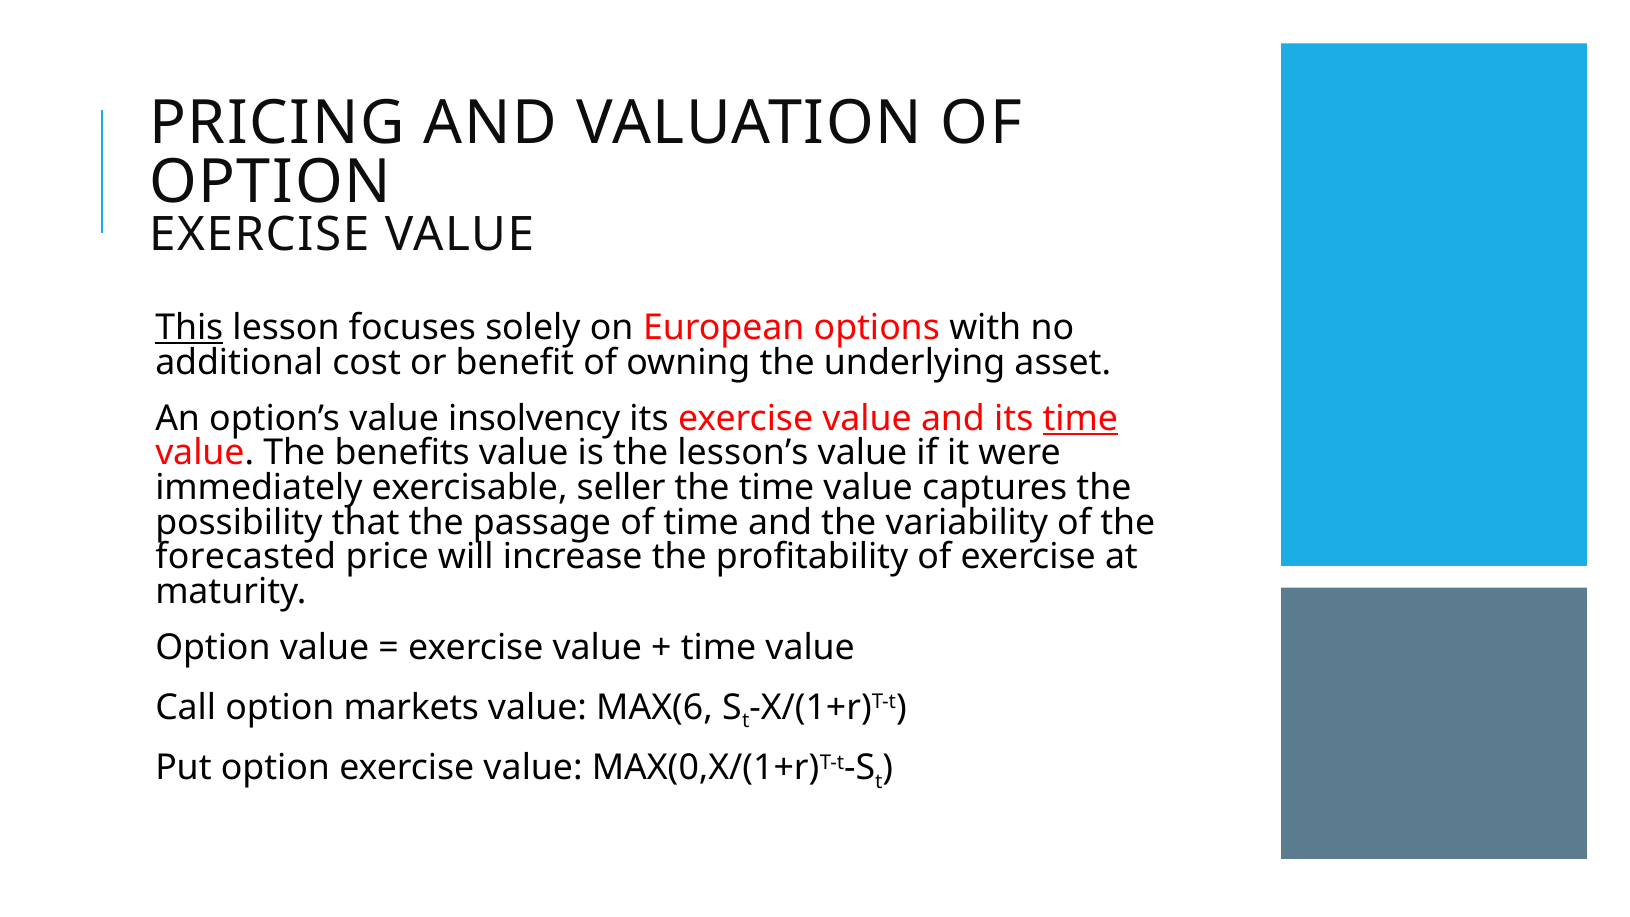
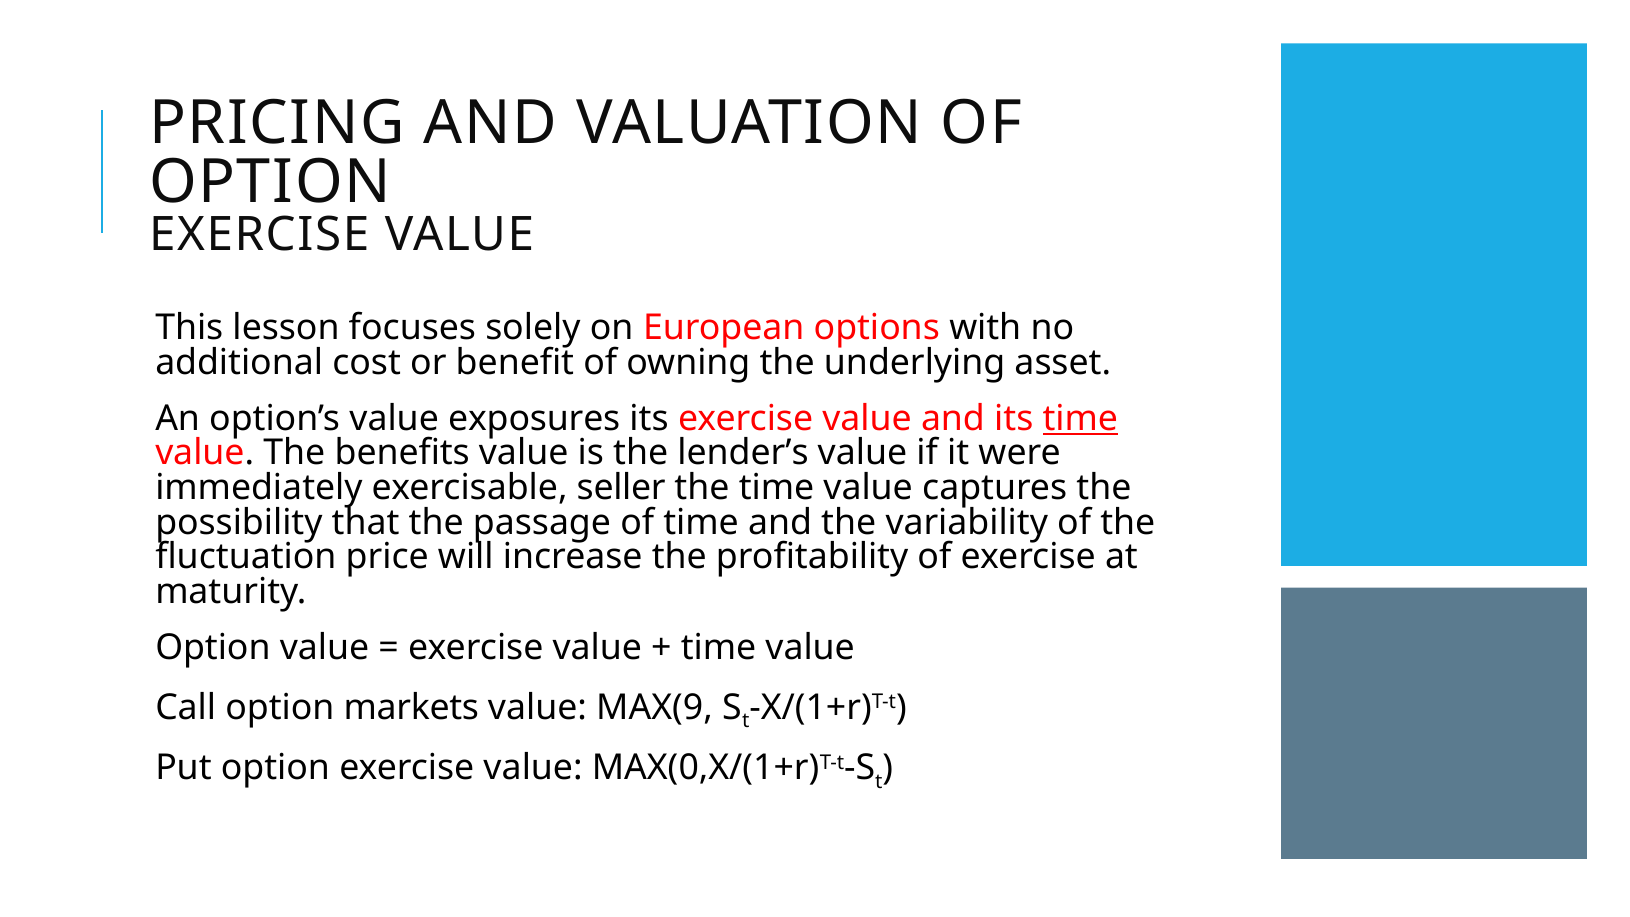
This underline: present -> none (189, 328)
insolvency: insolvency -> exposures (534, 418)
lesson’s: lesson’s -> lender’s (743, 453)
forecasted: forecasted -> fluctuation (246, 557)
MAX(6: MAX(6 -> MAX(9 (655, 707)
